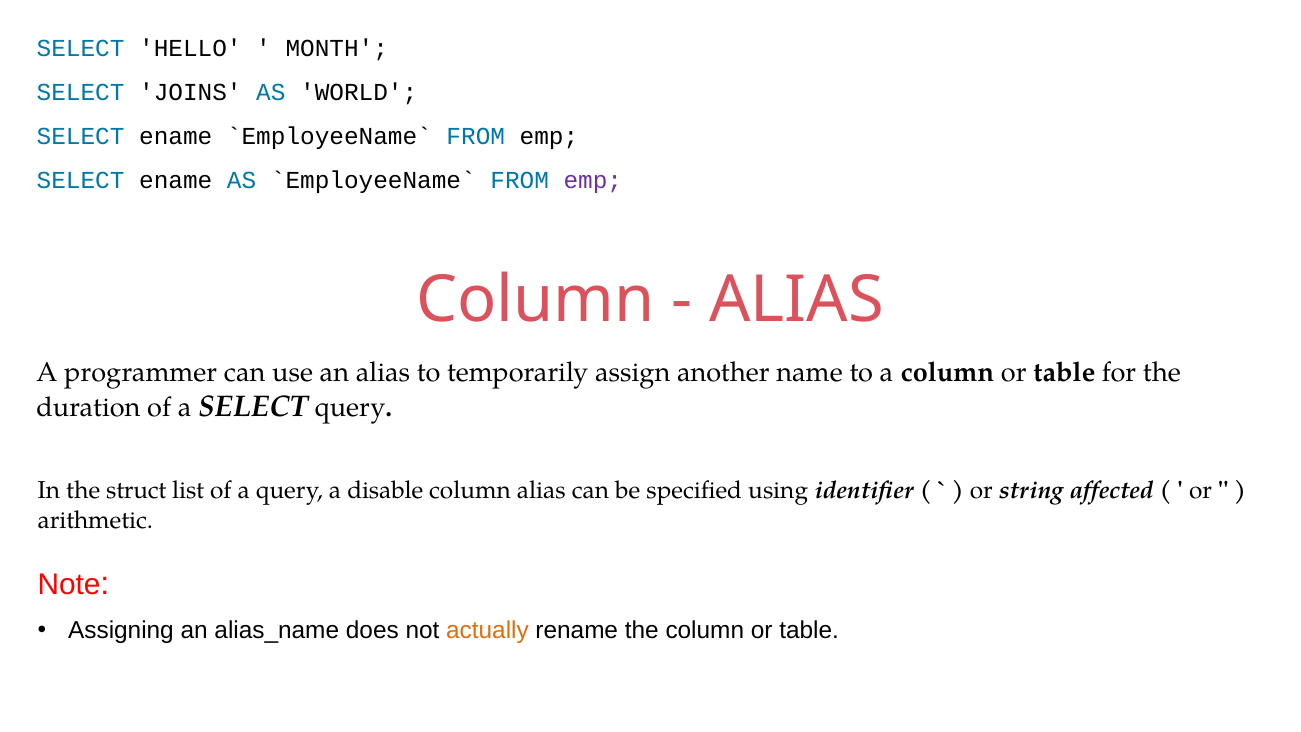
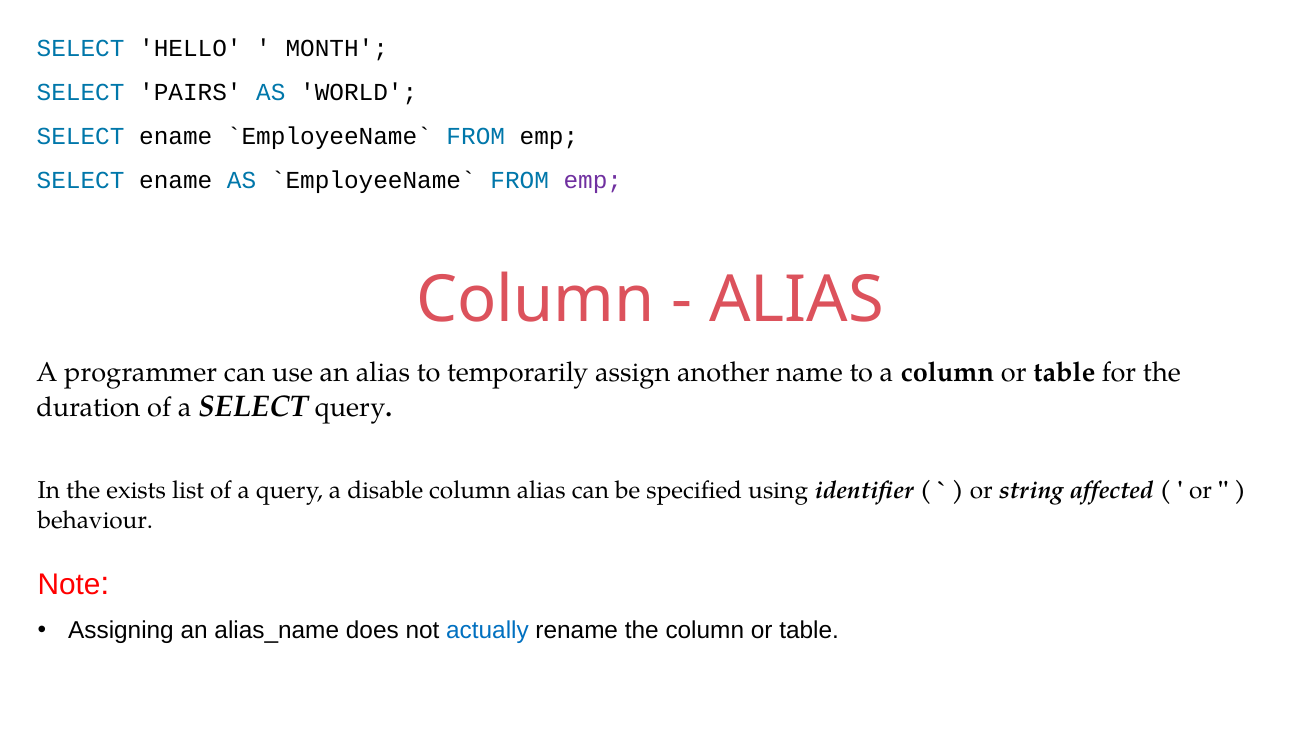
JOINS: JOINS -> PAIRS (190, 92)
struct: struct -> exists (136, 491)
arithmetic: arithmetic -> behaviour (95, 520)
actually colour: orange -> blue (487, 631)
